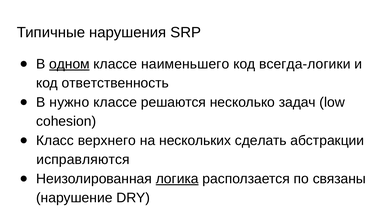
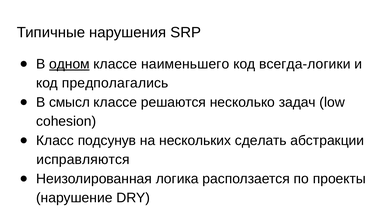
ответственность: ответственность -> предполагались (115, 83)
нужно: нужно -> смысл (69, 102)
верхнего: верхнего -> подсунув (107, 141)
логика underline: present -> none (177, 179)
связаны: связаны -> проекты (339, 179)
